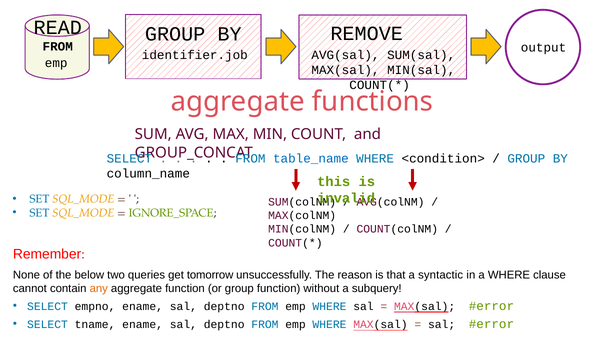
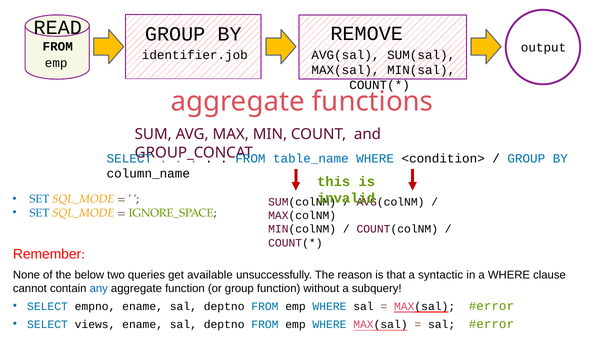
tomorrow: tomorrow -> available (210, 275)
any colour: orange -> blue (99, 289)
tname: tname -> views (95, 325)
